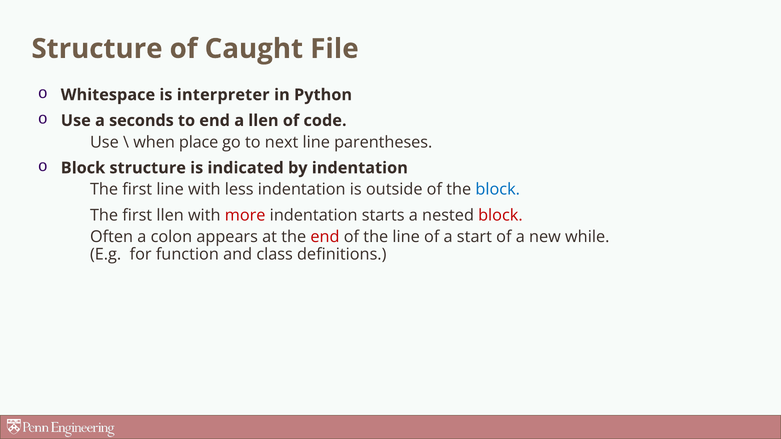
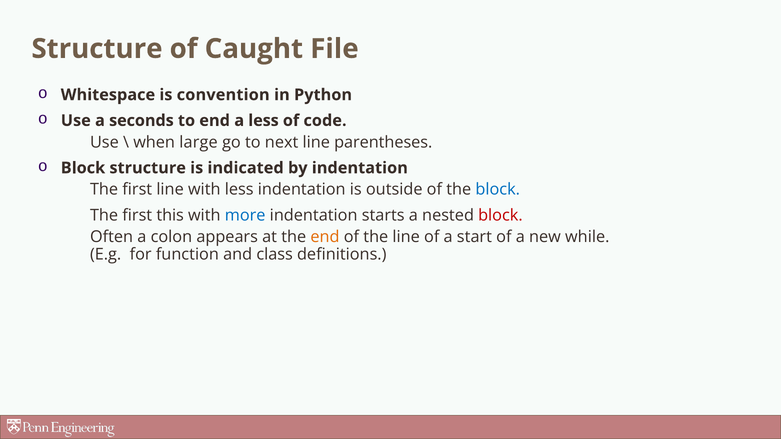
interpreter: interpreter -> convention (223, 95)
a llen: llen -> less (264, 121)
place: place -> large (198, 142)
first llen: llen -> this (170, 215)
more colour: red -> blue (245, 215)
end colour: red -> orange (325, 237)
